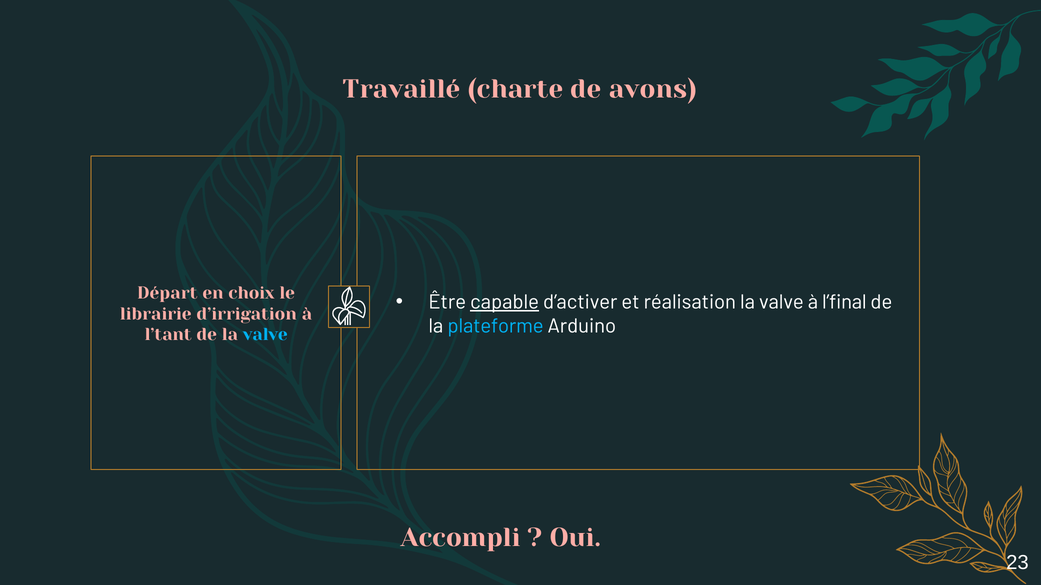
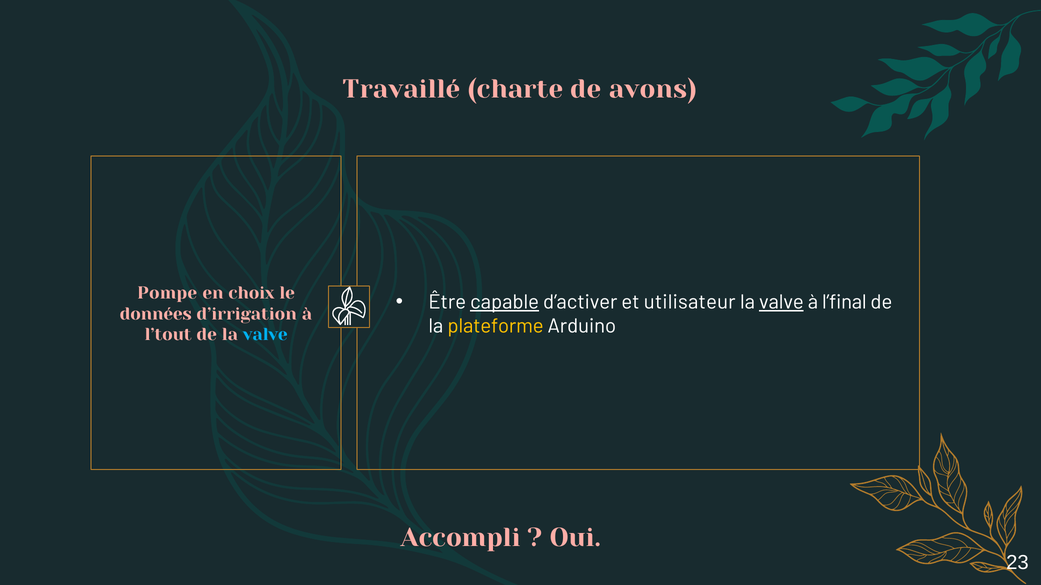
Départ: Départ -> Pompe (167, 293)
réalisation: réalisation -> utilisateur (690, 302)
valve underline: none -> present (781, 302)
librairie: librairie -> données (156, 314)
plateforme colour: light blue -> yellow (496, 327)
l’tant: l’tant -> l’tout (168, 335)
